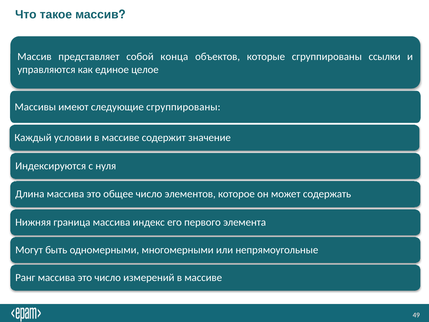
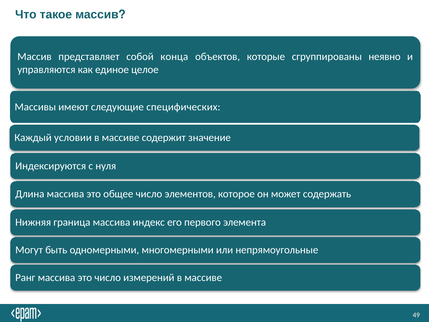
ссылки: ссылки -> неявно (385, 57)
следующие сгруппированы: сгруппированы -> специфических (183, 107)
